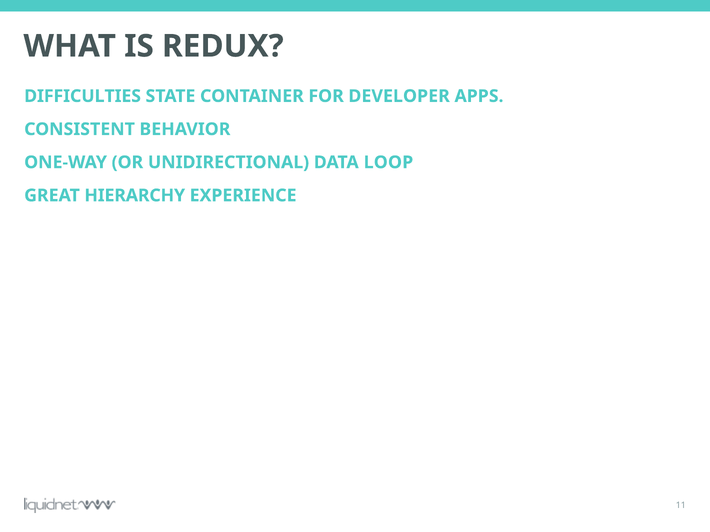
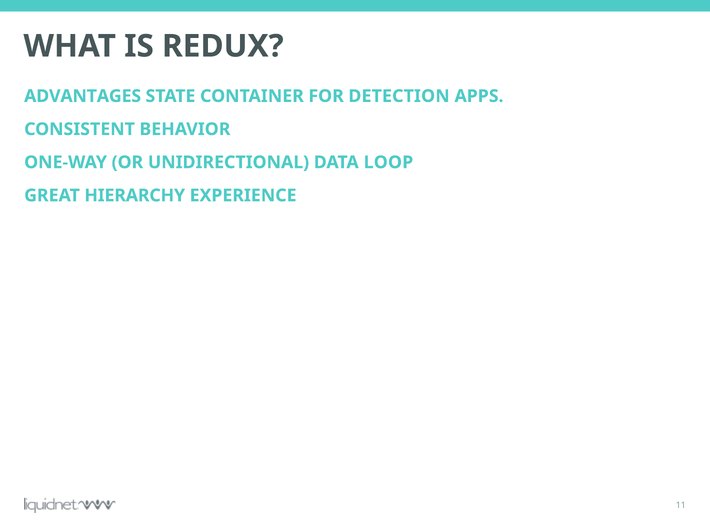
DIFFICULTIES: DIFFICULTIES -> ADVANTAGES (83, 96)
DEVELOPER: DEVELOPER -> DETECTION (399, 96)
